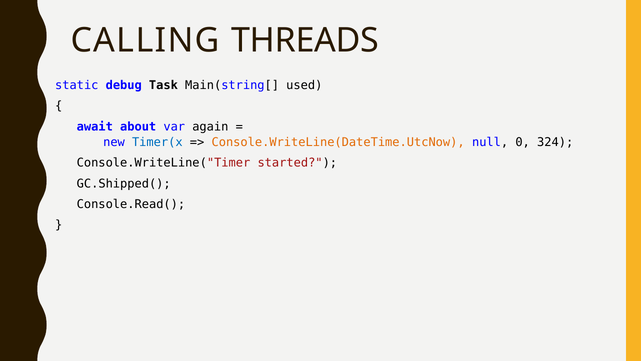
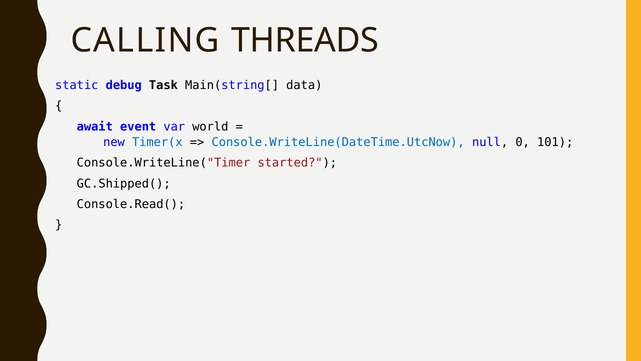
used: used -> data (304, 85)
about: about -> event (138, 126)
again: again -> world (210, 126)
Console.WriteLine(DateTime.UtcNow colour: orange -> blue (338, 142)
324: 324 -> 101 (555, 142)
